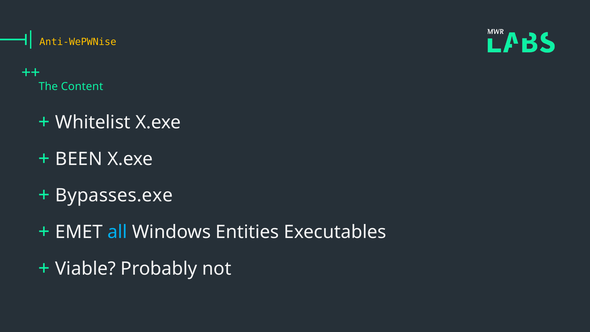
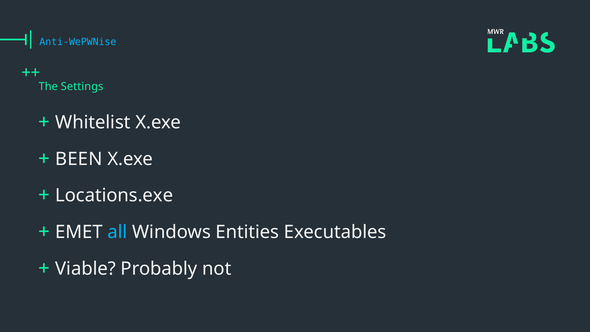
Anti-WePWNise colour: yellow -> light blue (78, 42)
Content: Content -> Settings (82, 87)
Bypasses.exe: Bypasses.exe -> Locations.exe (114, 195)
